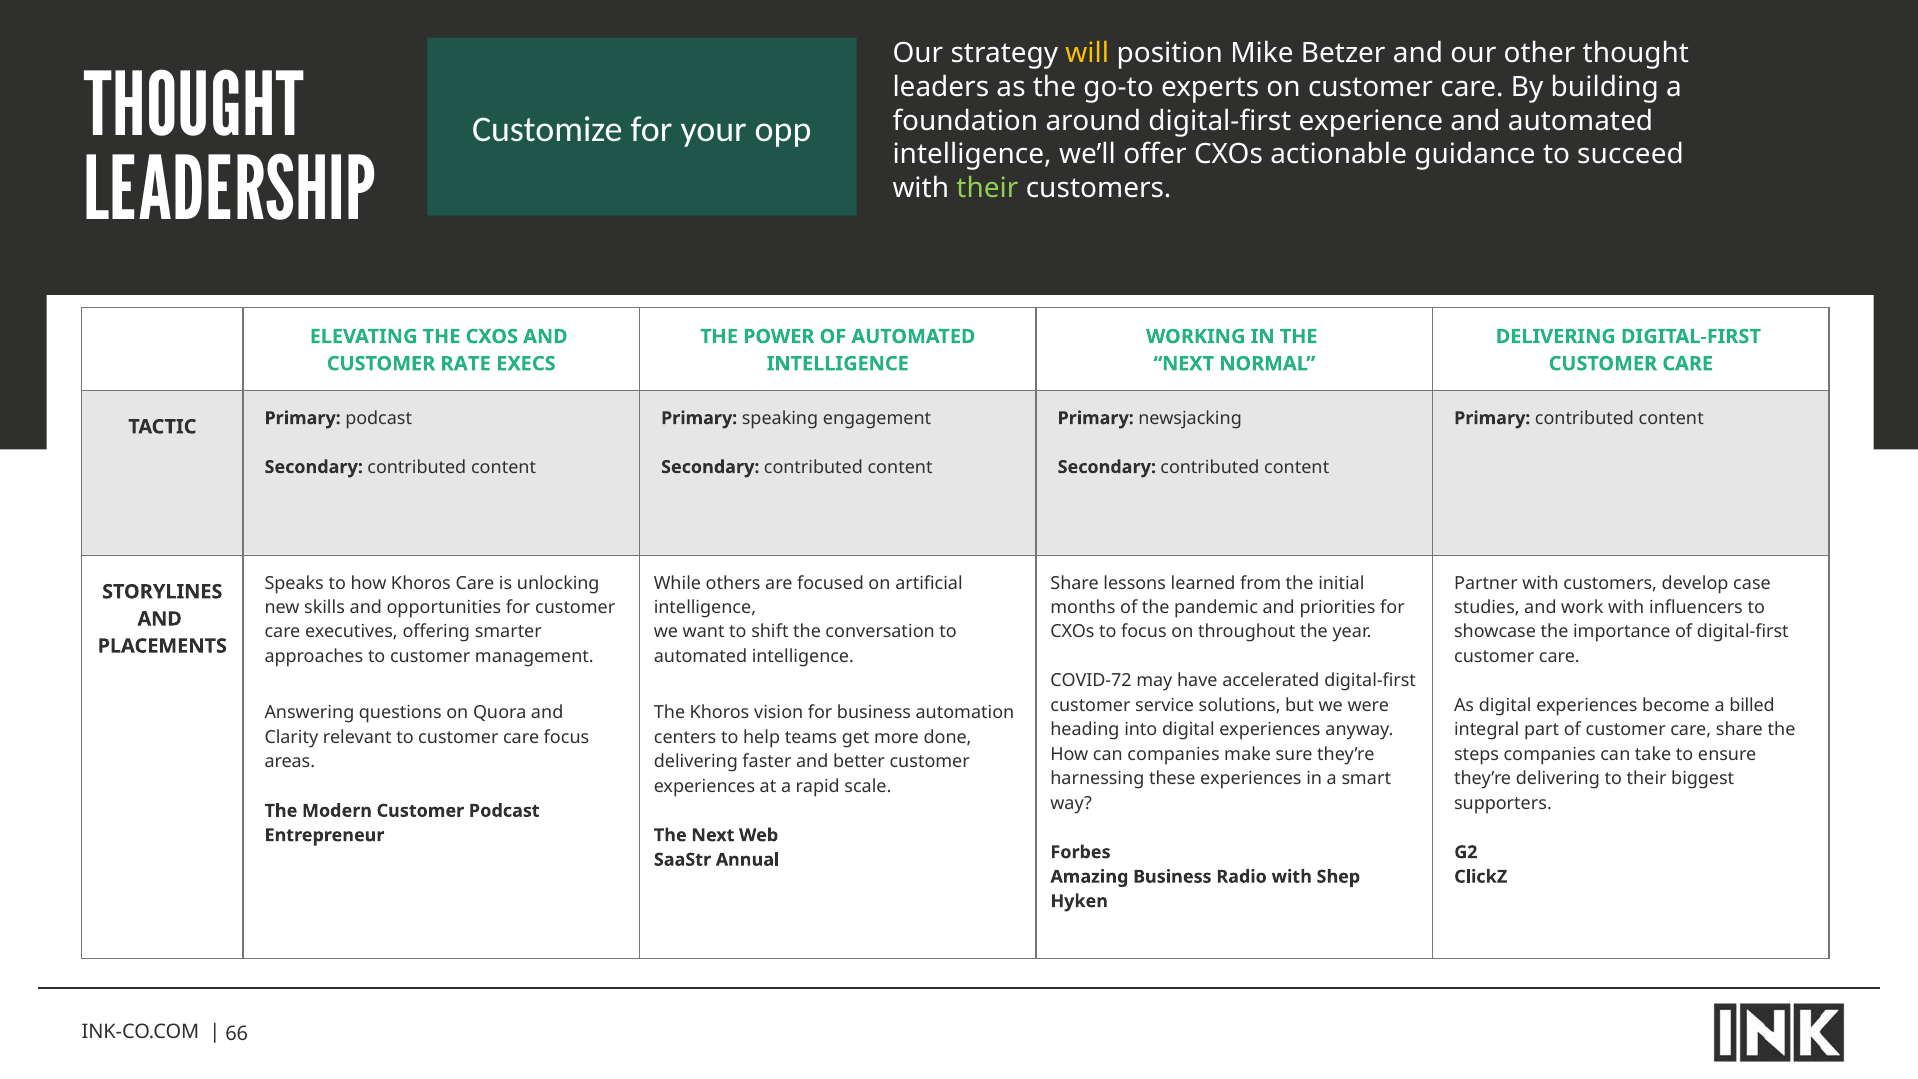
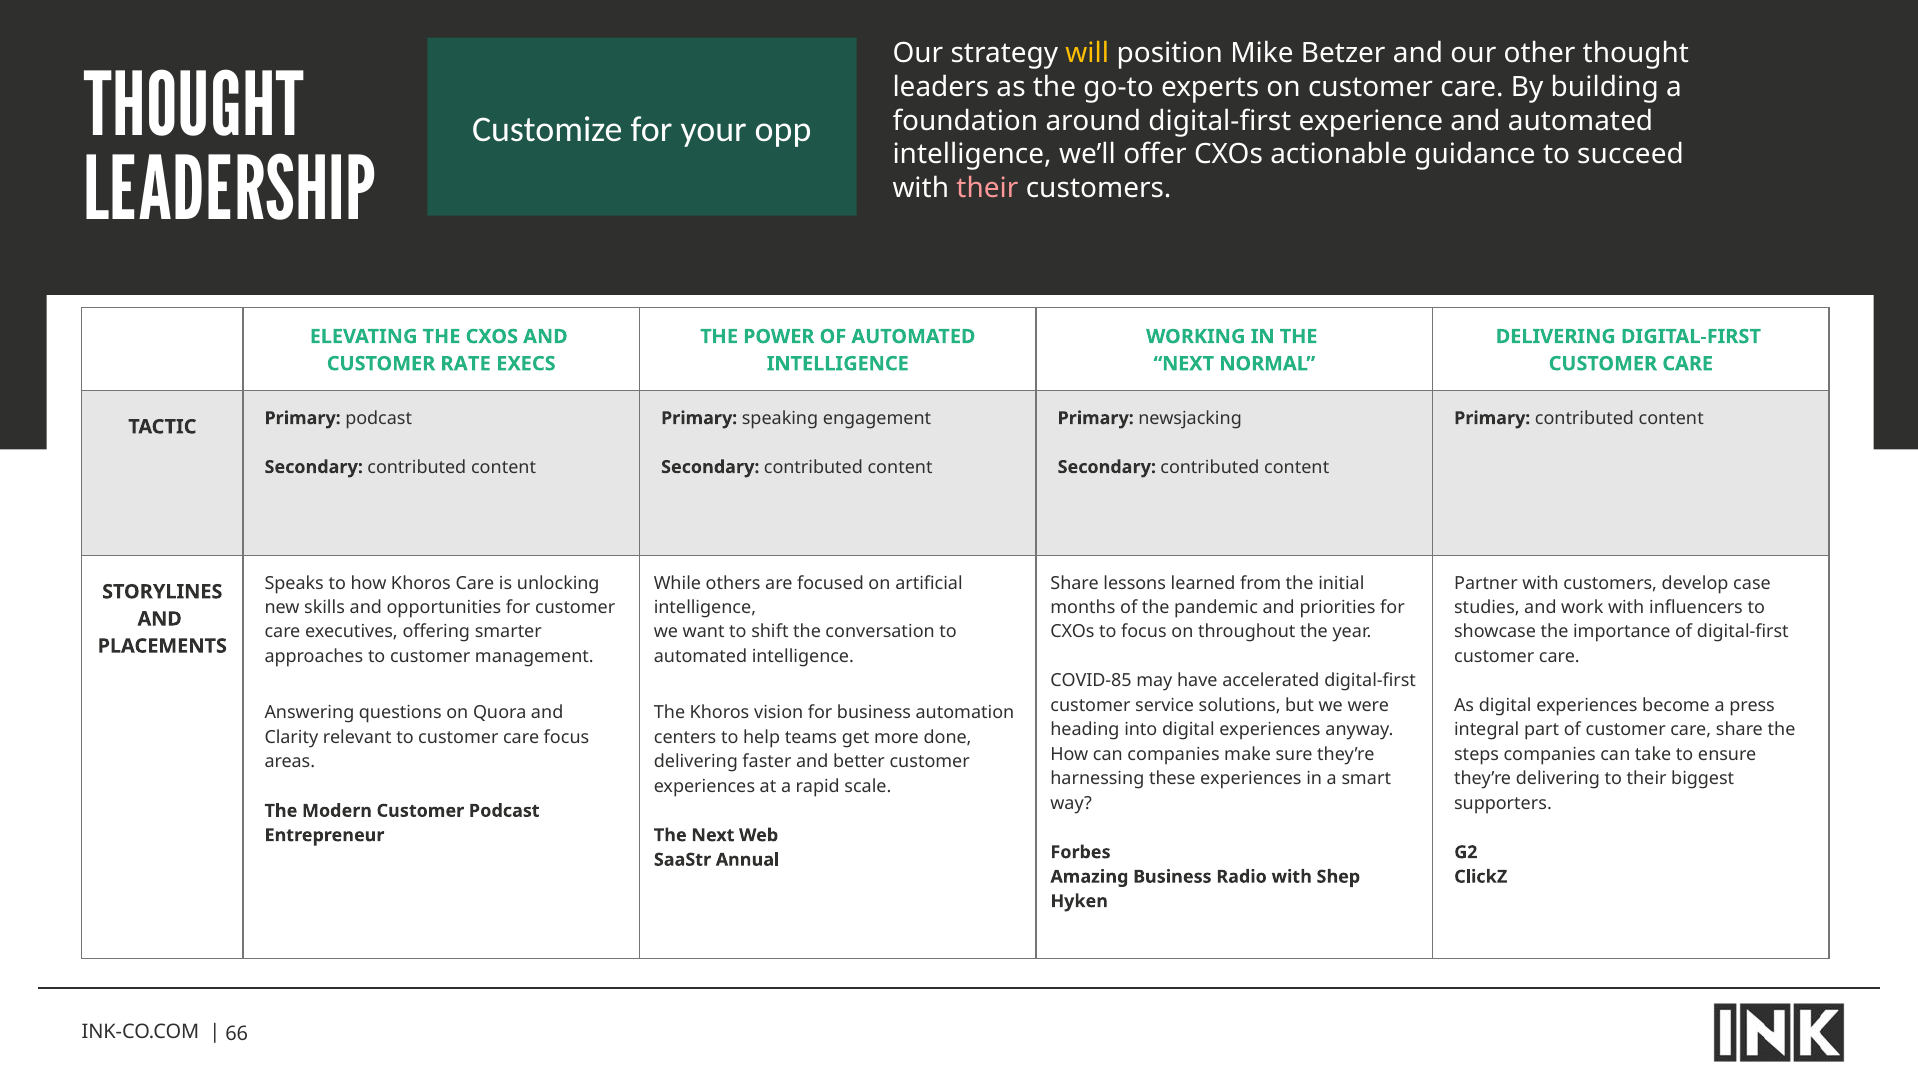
their colour: light green -> pink (987, 188)
COVID-72: COVID-72 -> COVID-85 (1091, 681)
billed: billed -> press (1752, 705)
